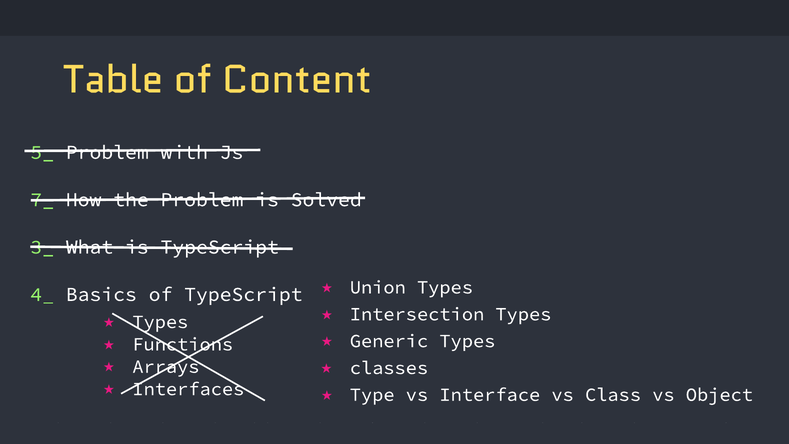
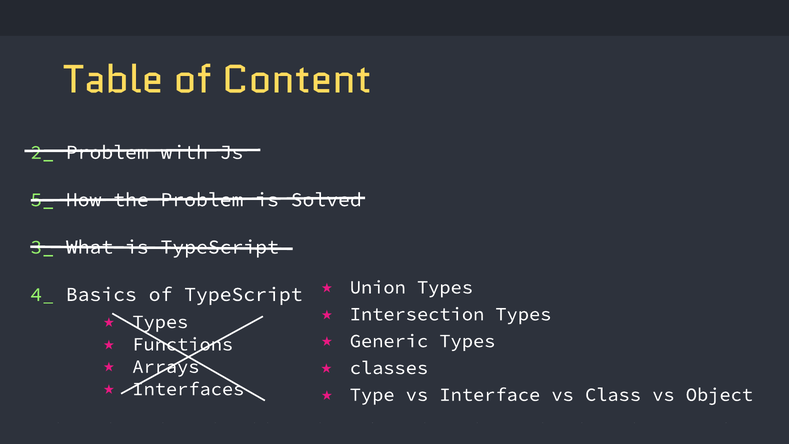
5_: 5_ -> 2_ (42, 152)
7_: 7_ -> 5_ (42, 200)
